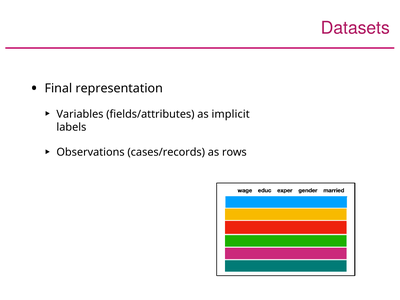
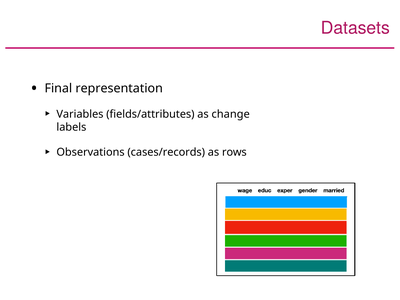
implicit: implicit -> change (231, 114)
